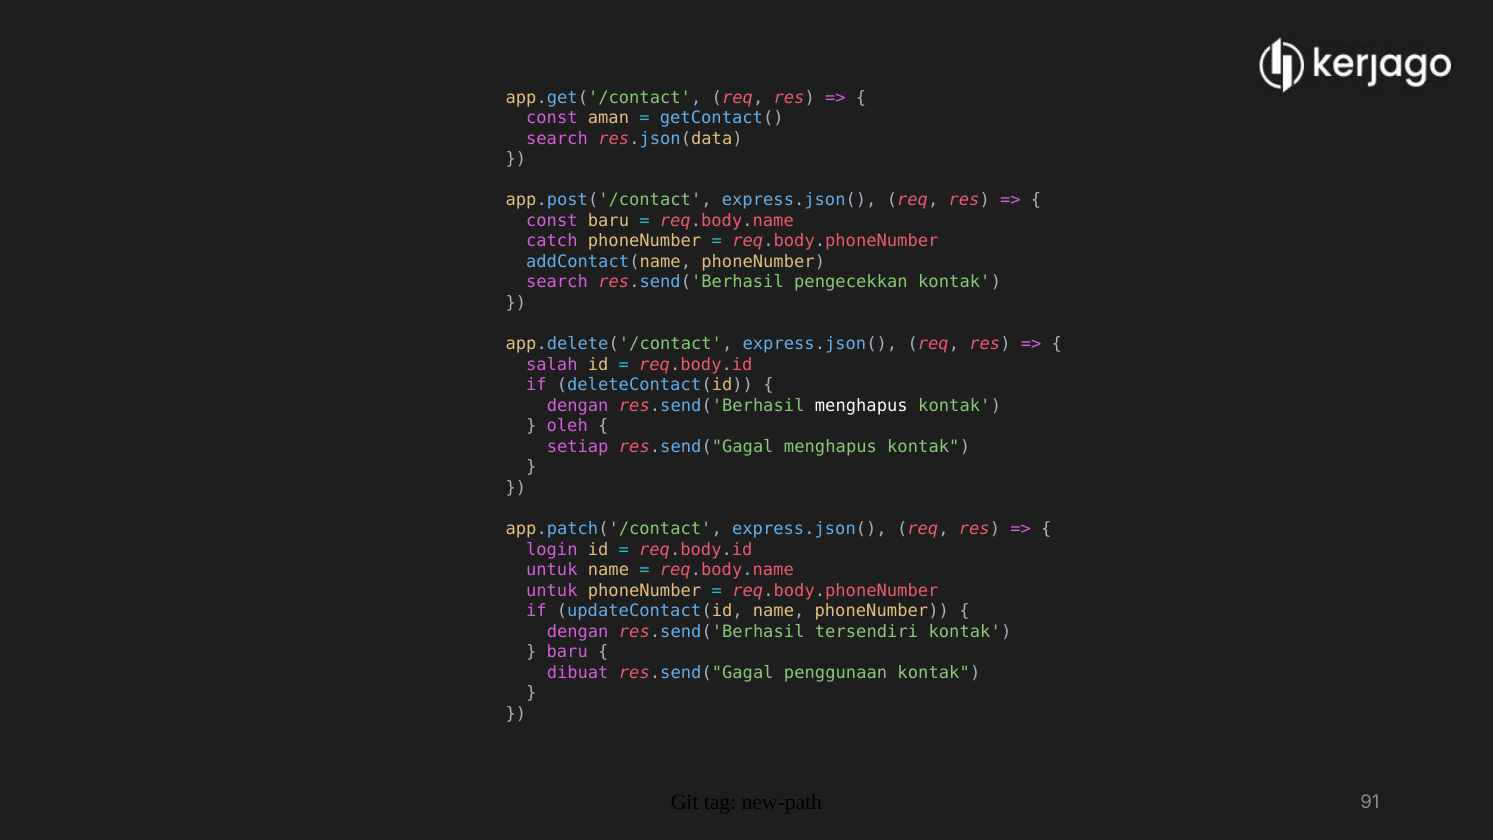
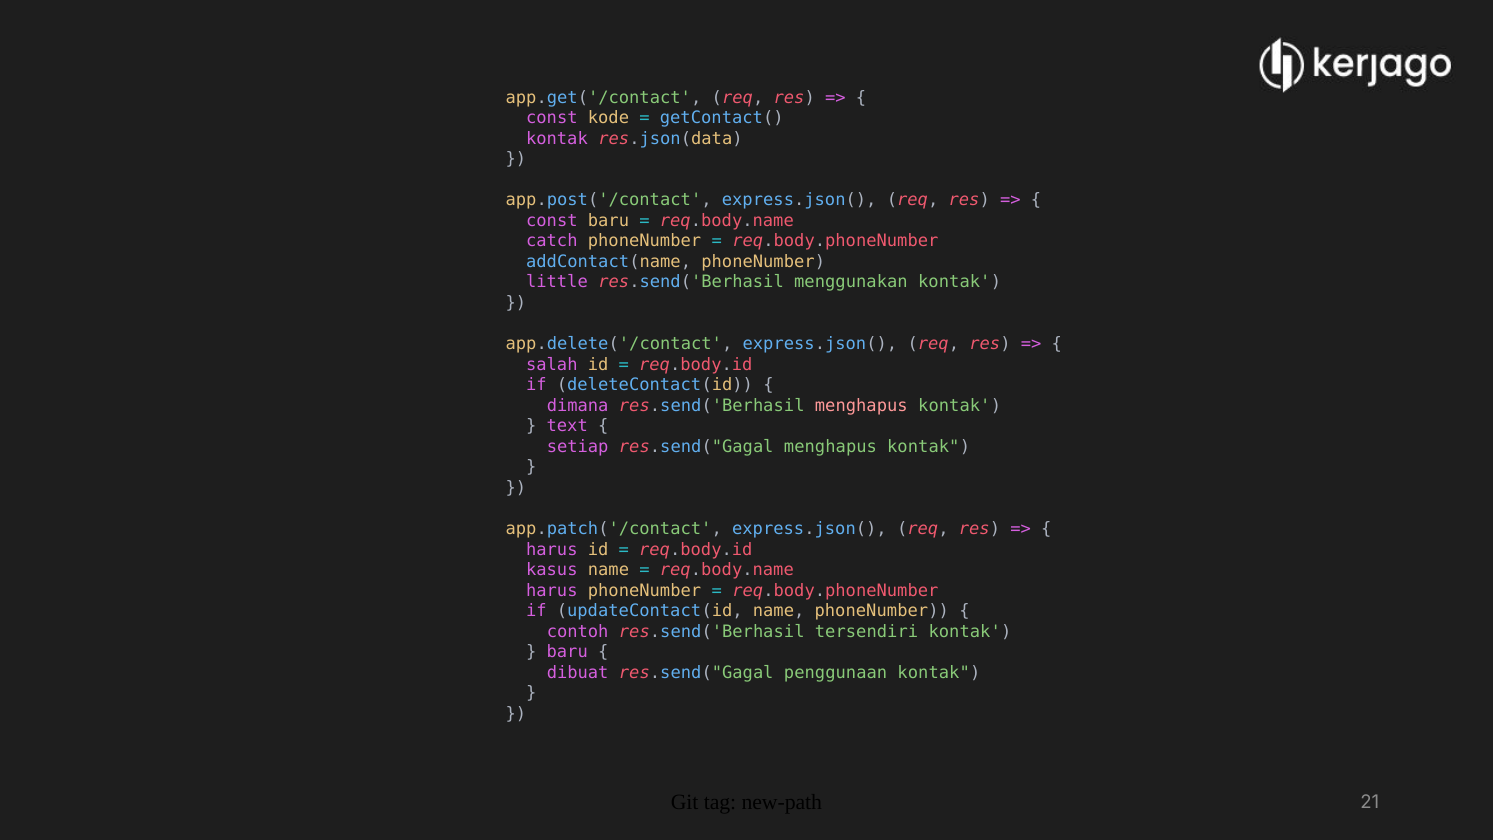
aman: aman -> kode (608, 118)
search: search -> kontak (557, 138)
search: search -> little (557, 282)
pengecekkan: pengecekkan -> menggunakan (851, 282)
dengan: dengan -> dimana (578, 406)
menghapus colour: white -> pink (861, 406)
oleh: oleh -> text (567, 426)
login: login -> harus (552, 549)
untuk: untuk -> kasus (552, 570)
untuk: untuk -> harus (552, 590)
dengan: dengan -> contoh (578, 632)
91: 91 -> 21 (1370, 802)
